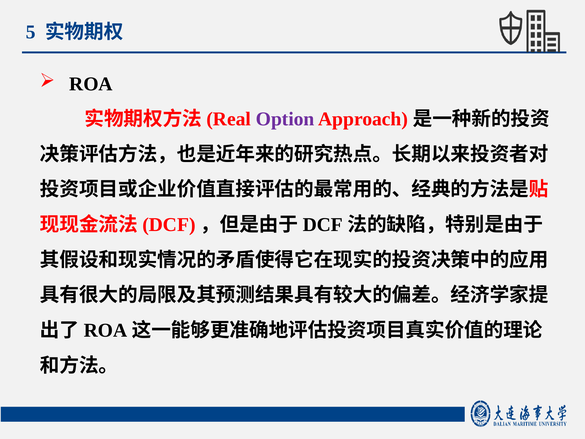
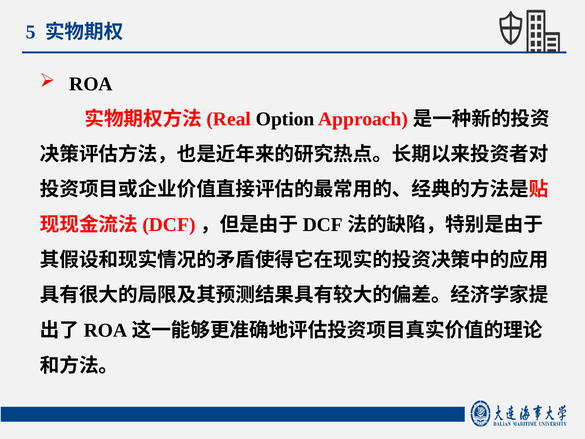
Option colour: purple -> black (285, 119)
